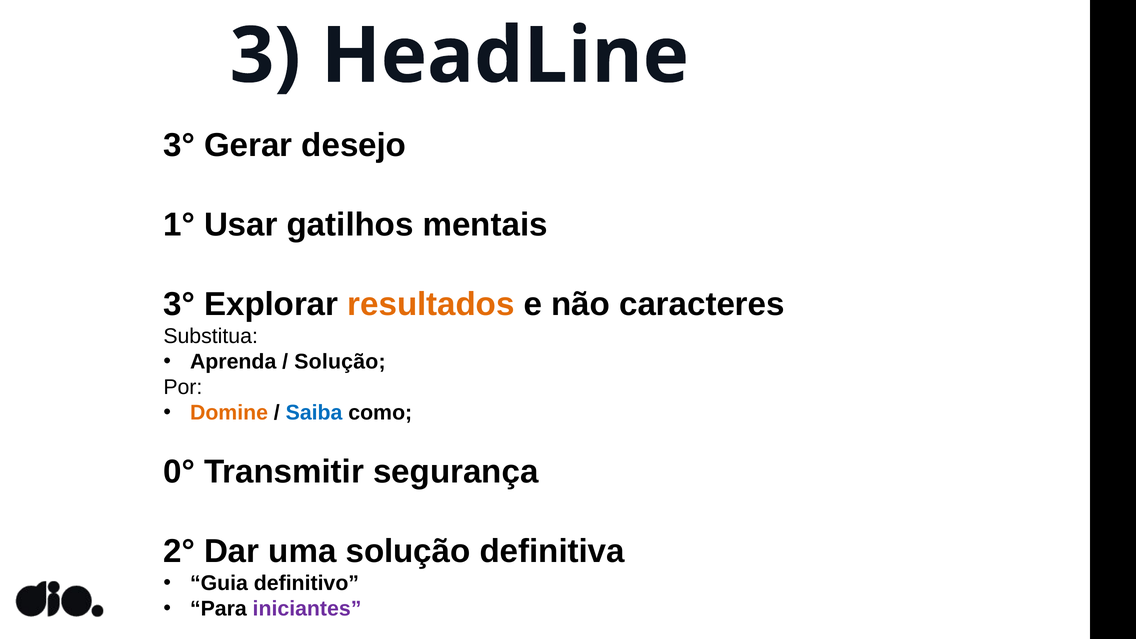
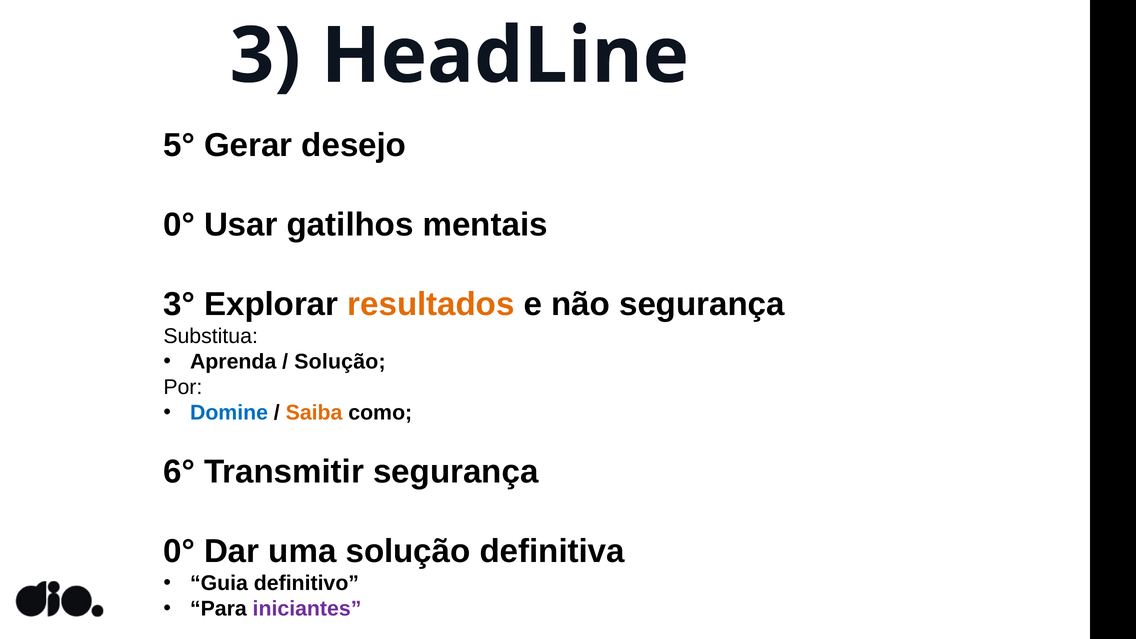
3°: 3° -> 5° (179, 145)
1°: 1° -> 0° (179, 225)
não caracteres: caracteres -> segurança (702, 304)
Domine colour: orange -> blue (229, 413)
Saiba colour: blue -> orange (314, 413)
0°: 0° -> 6° (179, 472)
2°: 2° -> 0° (179, 551)
